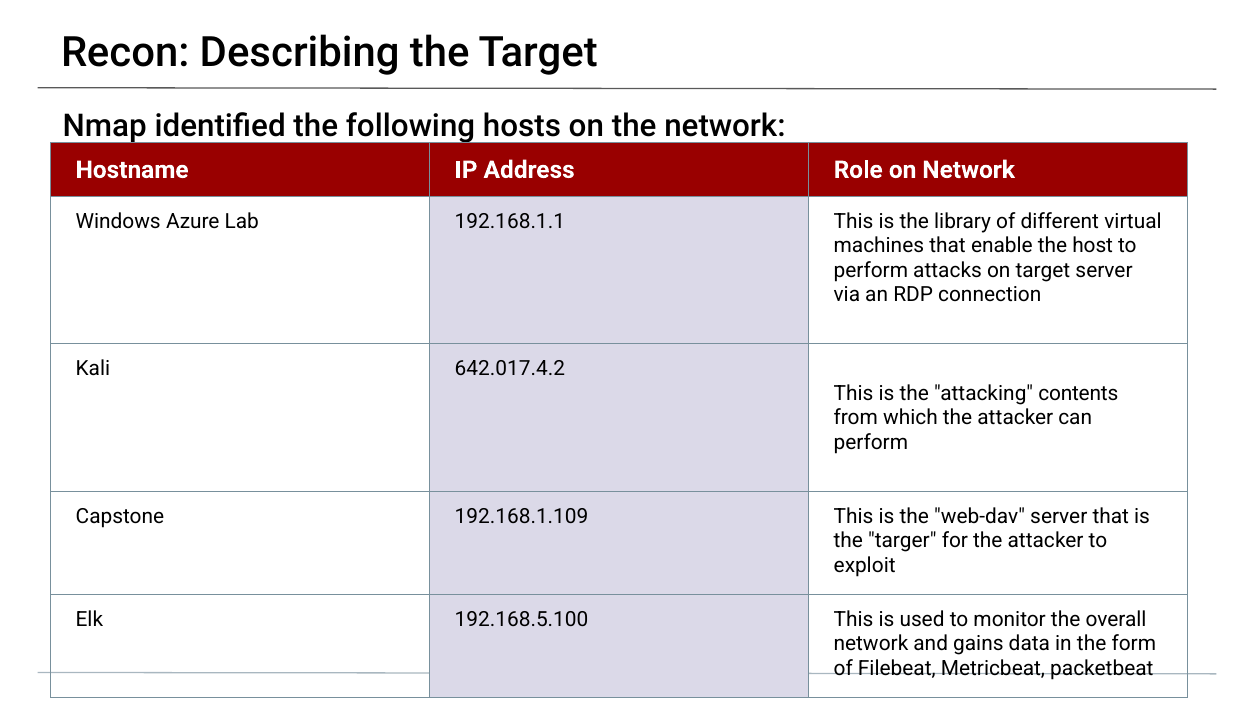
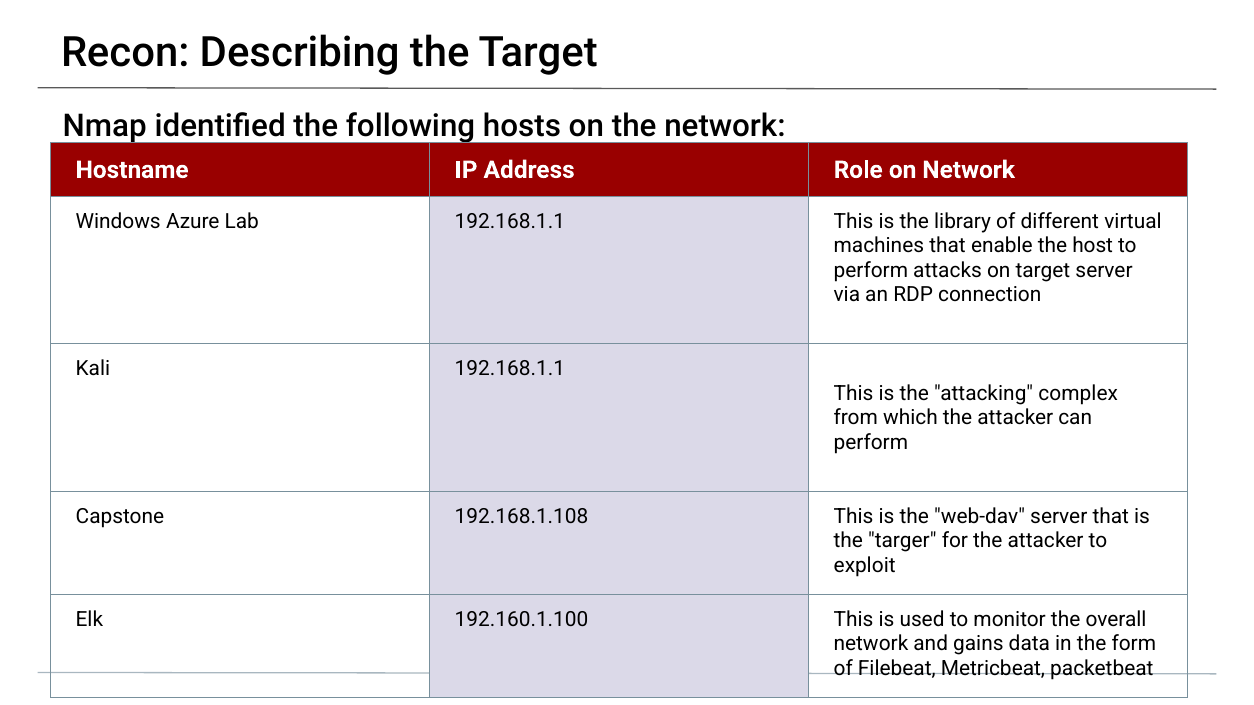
Kali 642.017.4.2: 642.017.4.2 -> 192.168.1.1 (510, 369)
contents: contents -> complex (1078, 394)
192.168.1.109: 192.168.1.109 -> 192.168.1.108 (522, 517)
192.168.5.100: 192.168.5.100 -> 192.160.1.100 (522, 620)
